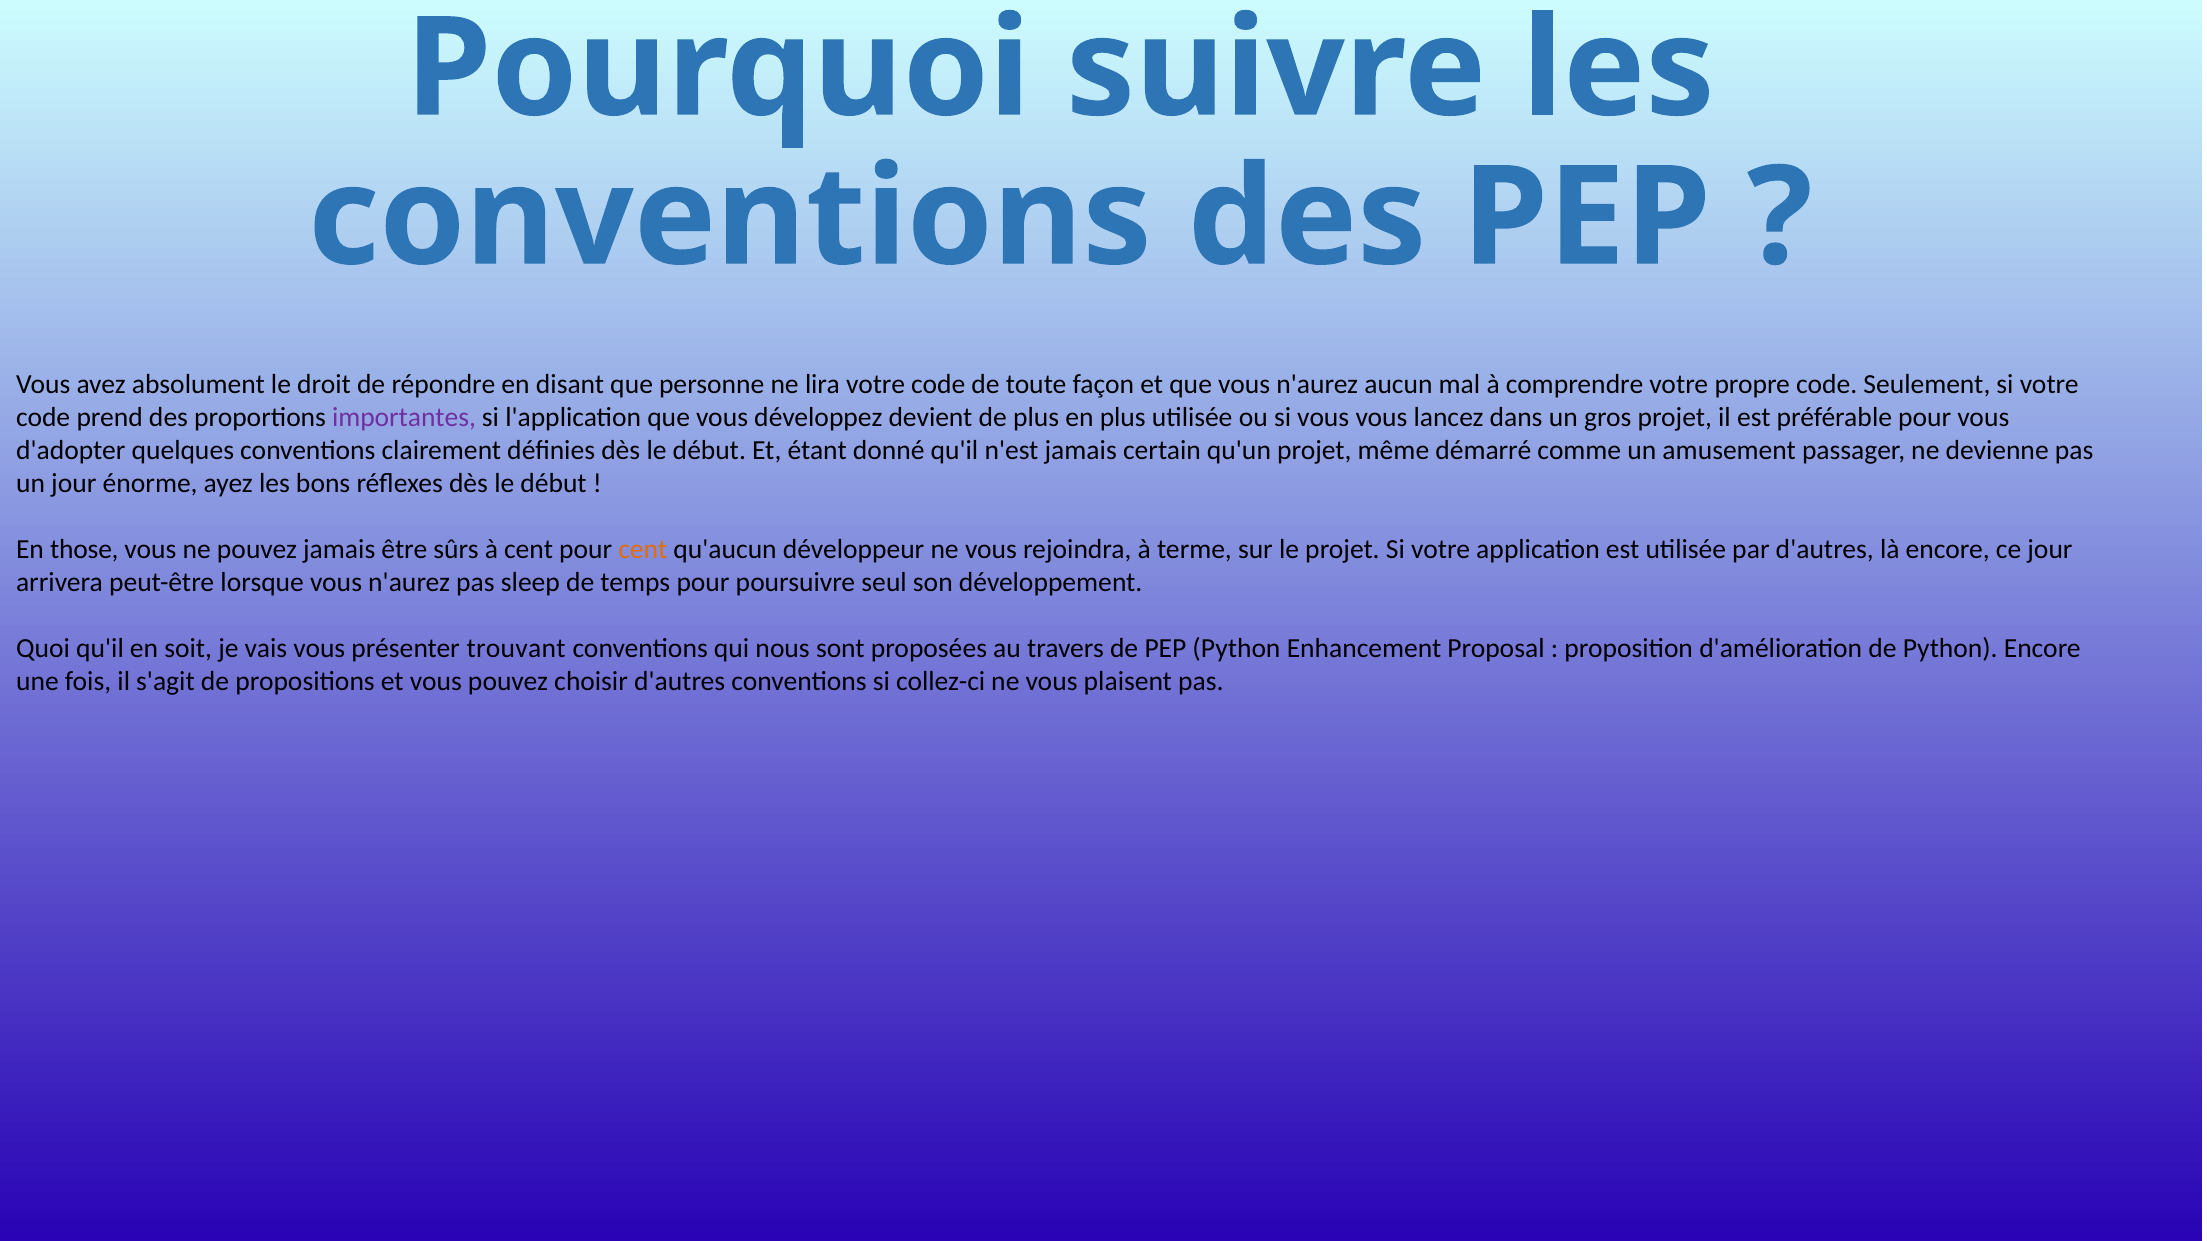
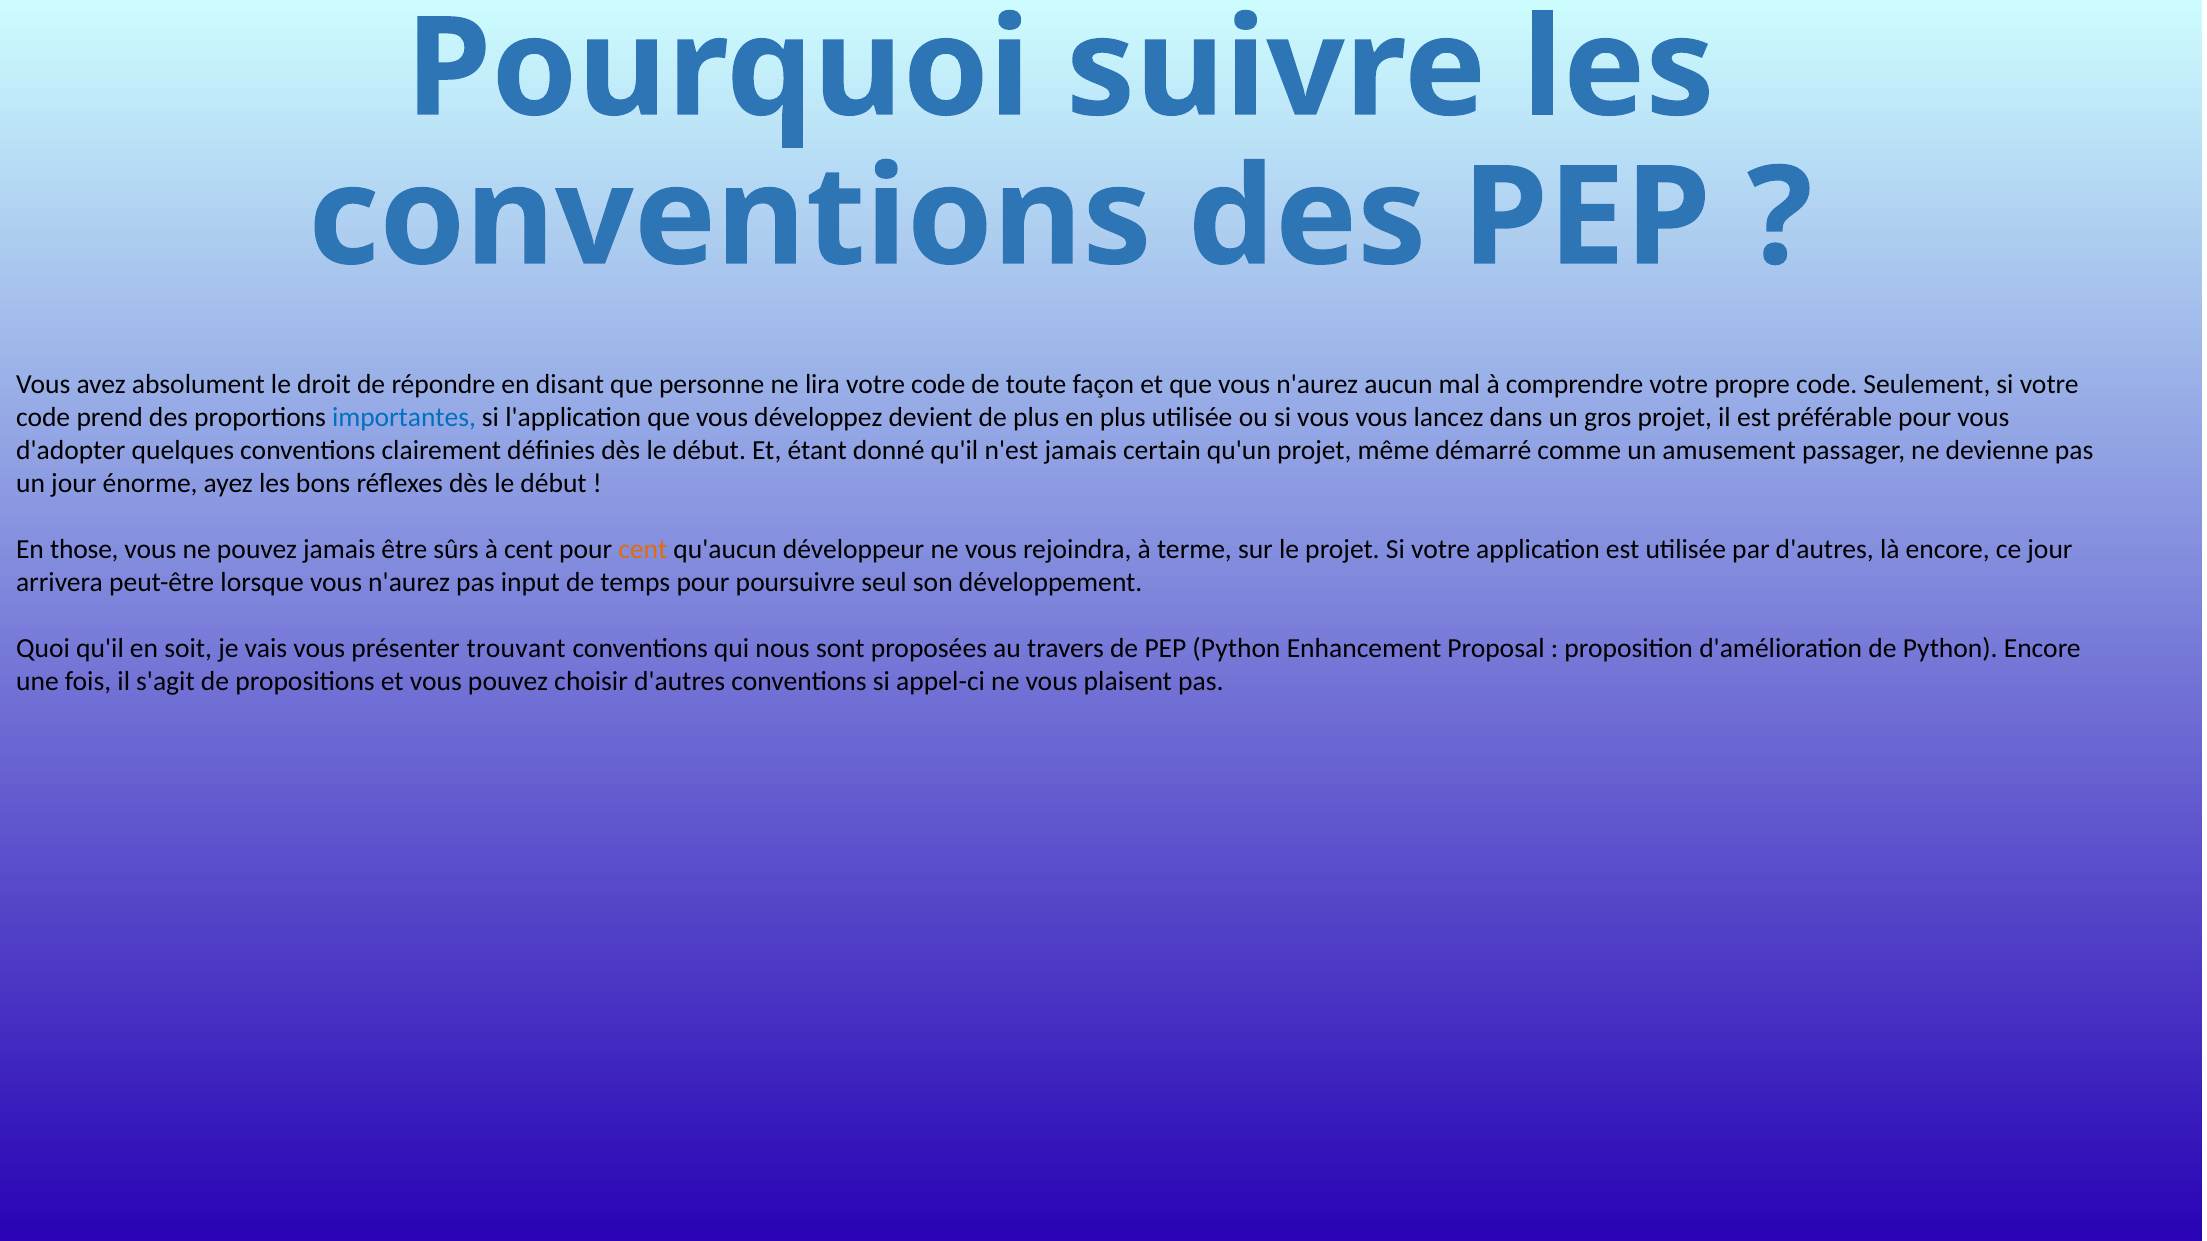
importantes colour: purple -> blue (404, 417)
sleep: sleep -> input (530, 583)
collez-ci: collez-ci -> appel-ci (941, 682)
